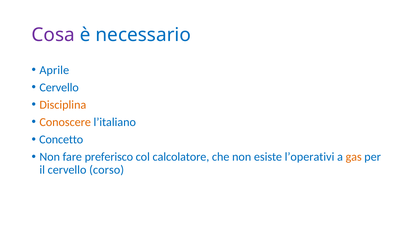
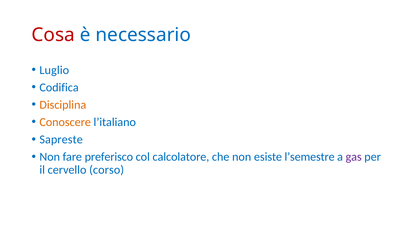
Cosa colour: purple -> red (53, 35)
Aprile: Aprile -> Luglio (54, 70)
Cervello: Cervello -> Codifica (59, 88)
Concetto: Concetto -> Sapreste (61, 140)
l’operativi: l’operativi -> l’semestre (310, 157)
gas colour: orange -> purple (354, 157)
